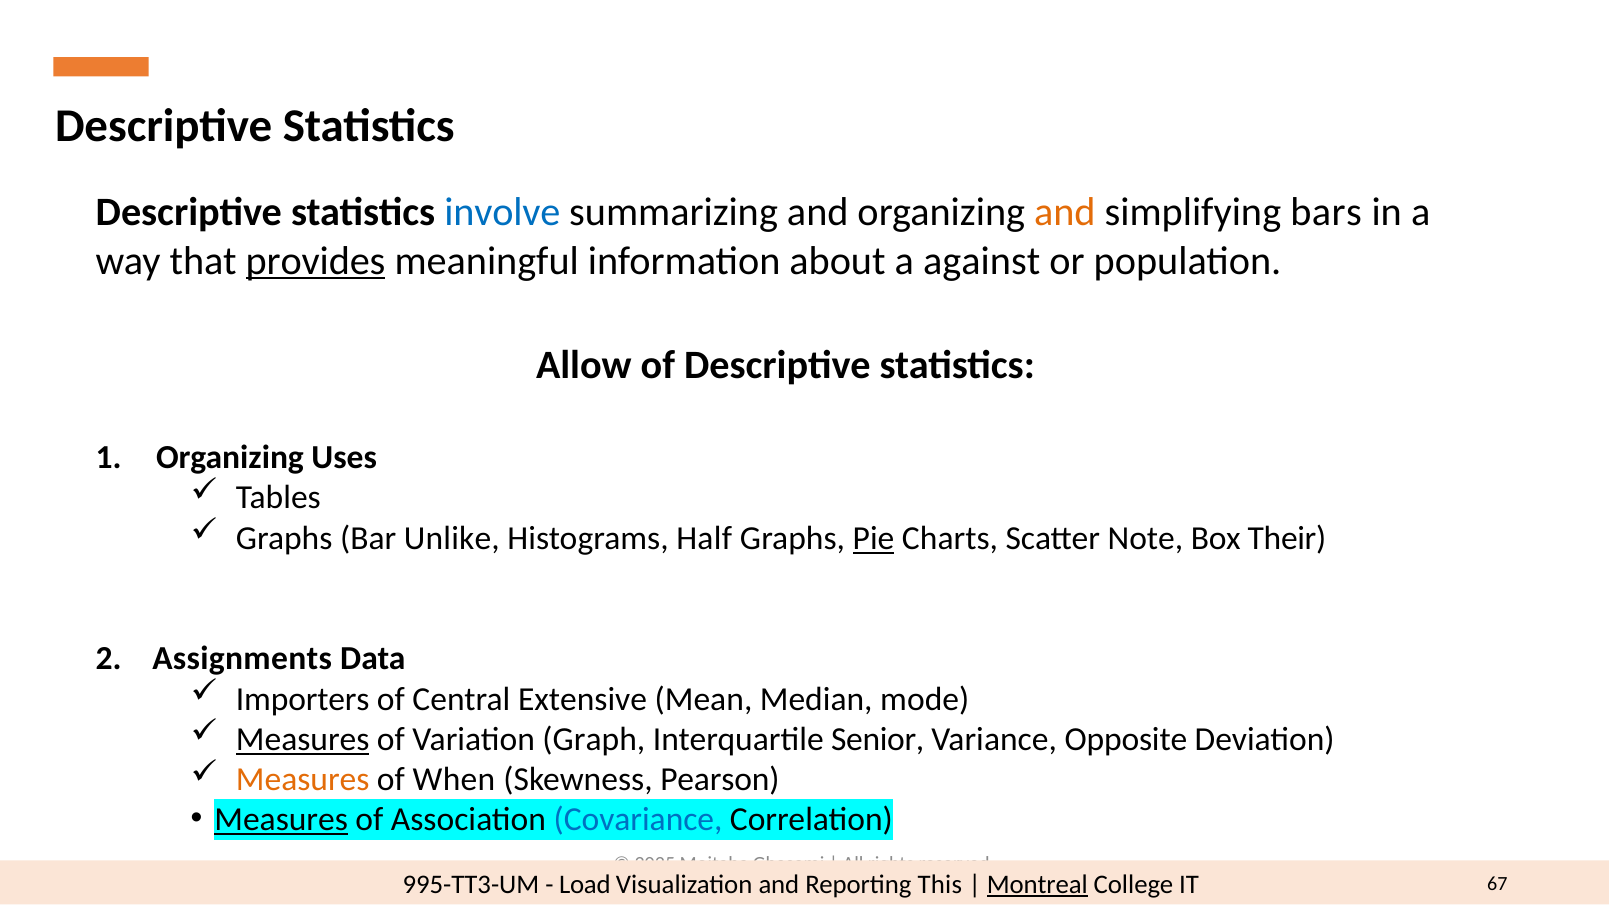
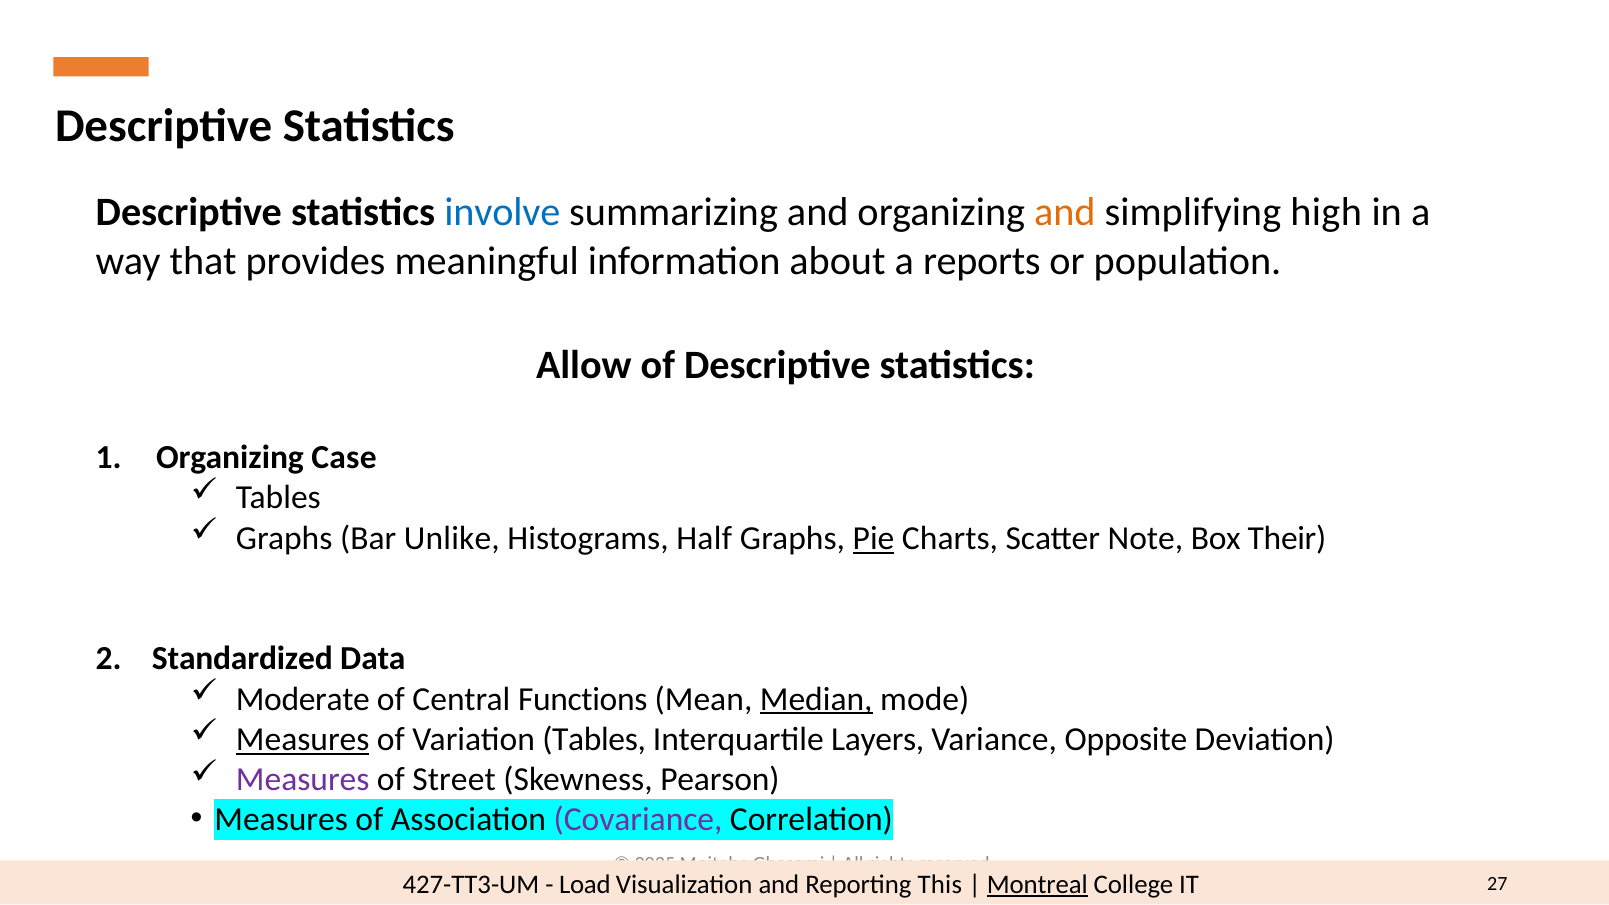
bars: bars -> high (1326, 213)
provides underline: present -> none (316, 261)
against: against -> reports (982, 261)
Uses: Uses -> Case (344, 458)
Assignments: Assignments -> Standardized (242, 659)
Importers: Importers -> Moderate (303, 699)
Extensive: Extensive -> Functions (583, 699)
Median underline: none -> present (816, 699)
Variation Graph: Graph -> Tables (594, 739)
Senior: Senior -> Layers (878, 739)
Measures colour: orange -> purple (303, 780)
When: When -> Street (454, 780)
Measures underline: present -> none (281, 820)
Covariance colour: blue -> purple (638, 820)
995-TT3-UM: 995-TT3-UM -> 427-TT3-UM (471, 884)
67: 67 -> 27 (1497, 884)
